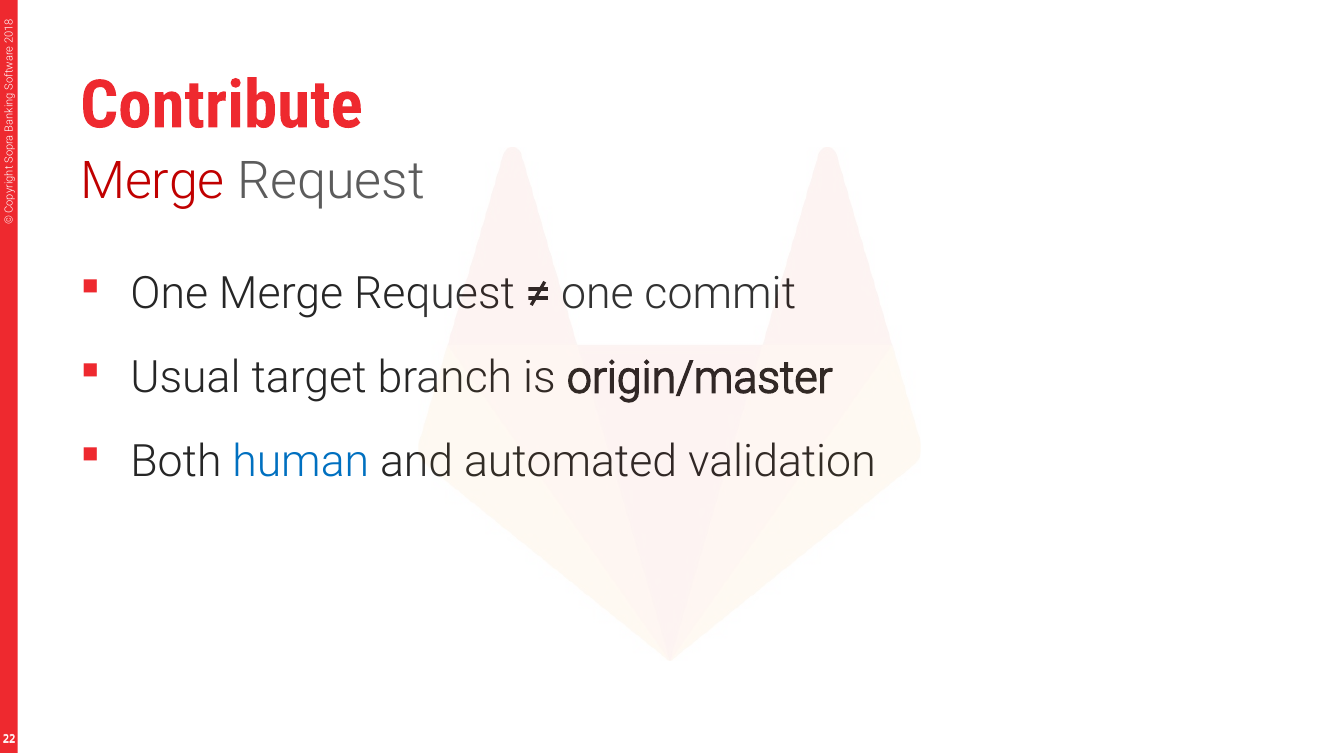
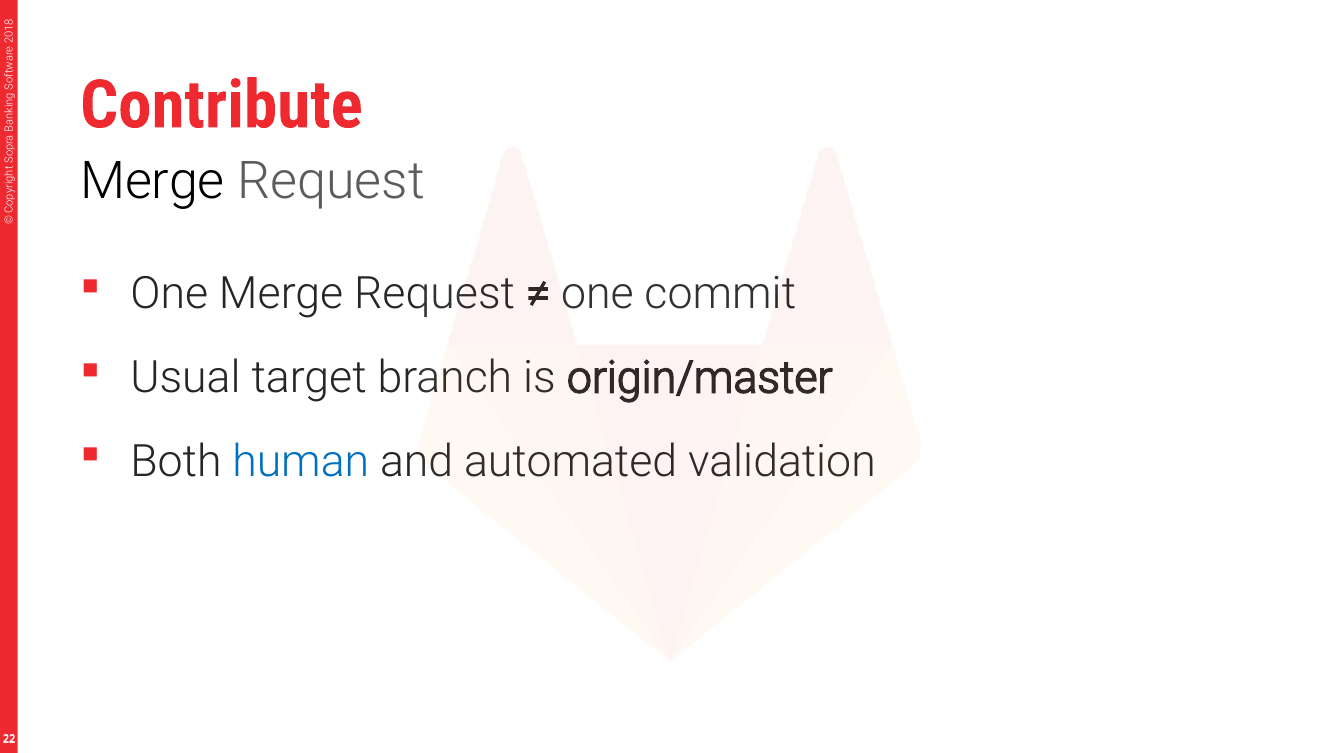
Merge colour: red -> black (152, 181)
